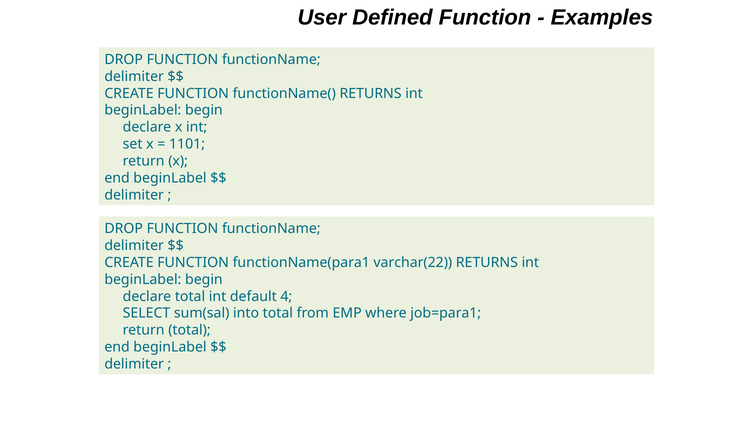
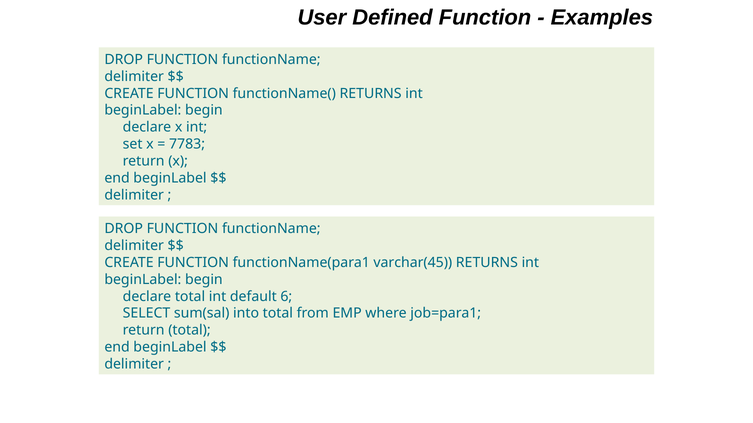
1101: 1101 -> 7783 (187, 144)
varchar(22: varchar(22 -> varchar(45 (413, 263)
4: 4 -> 6 (286, 297)
